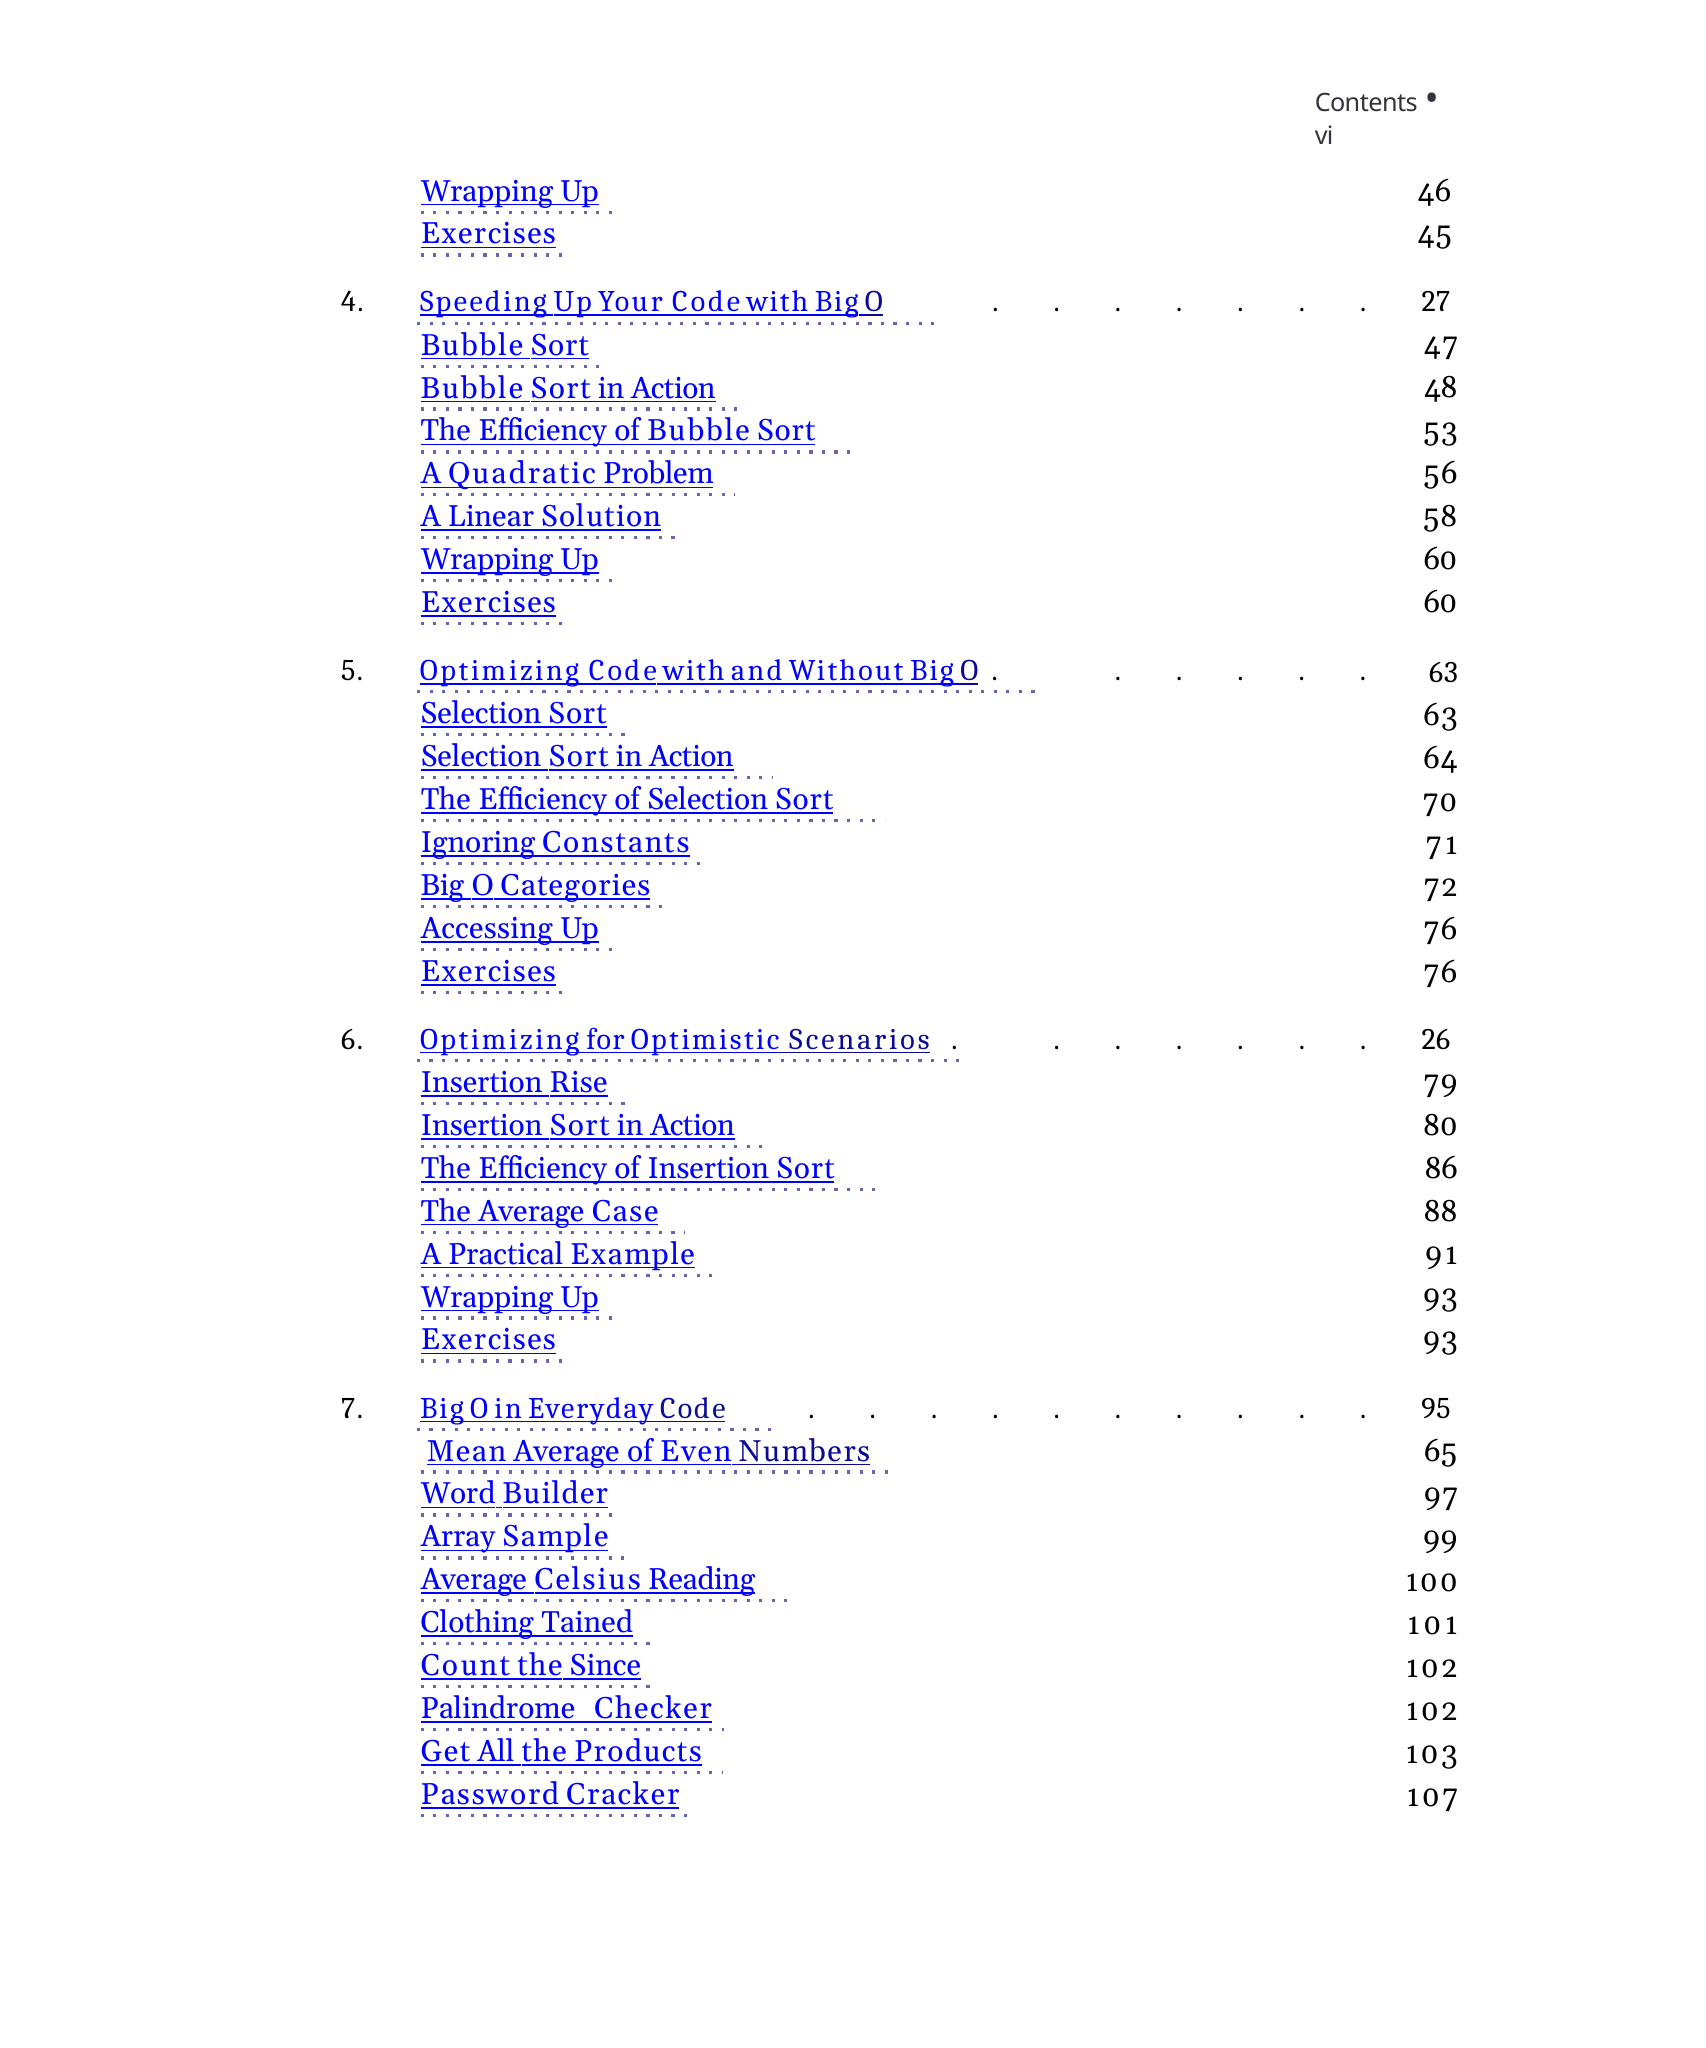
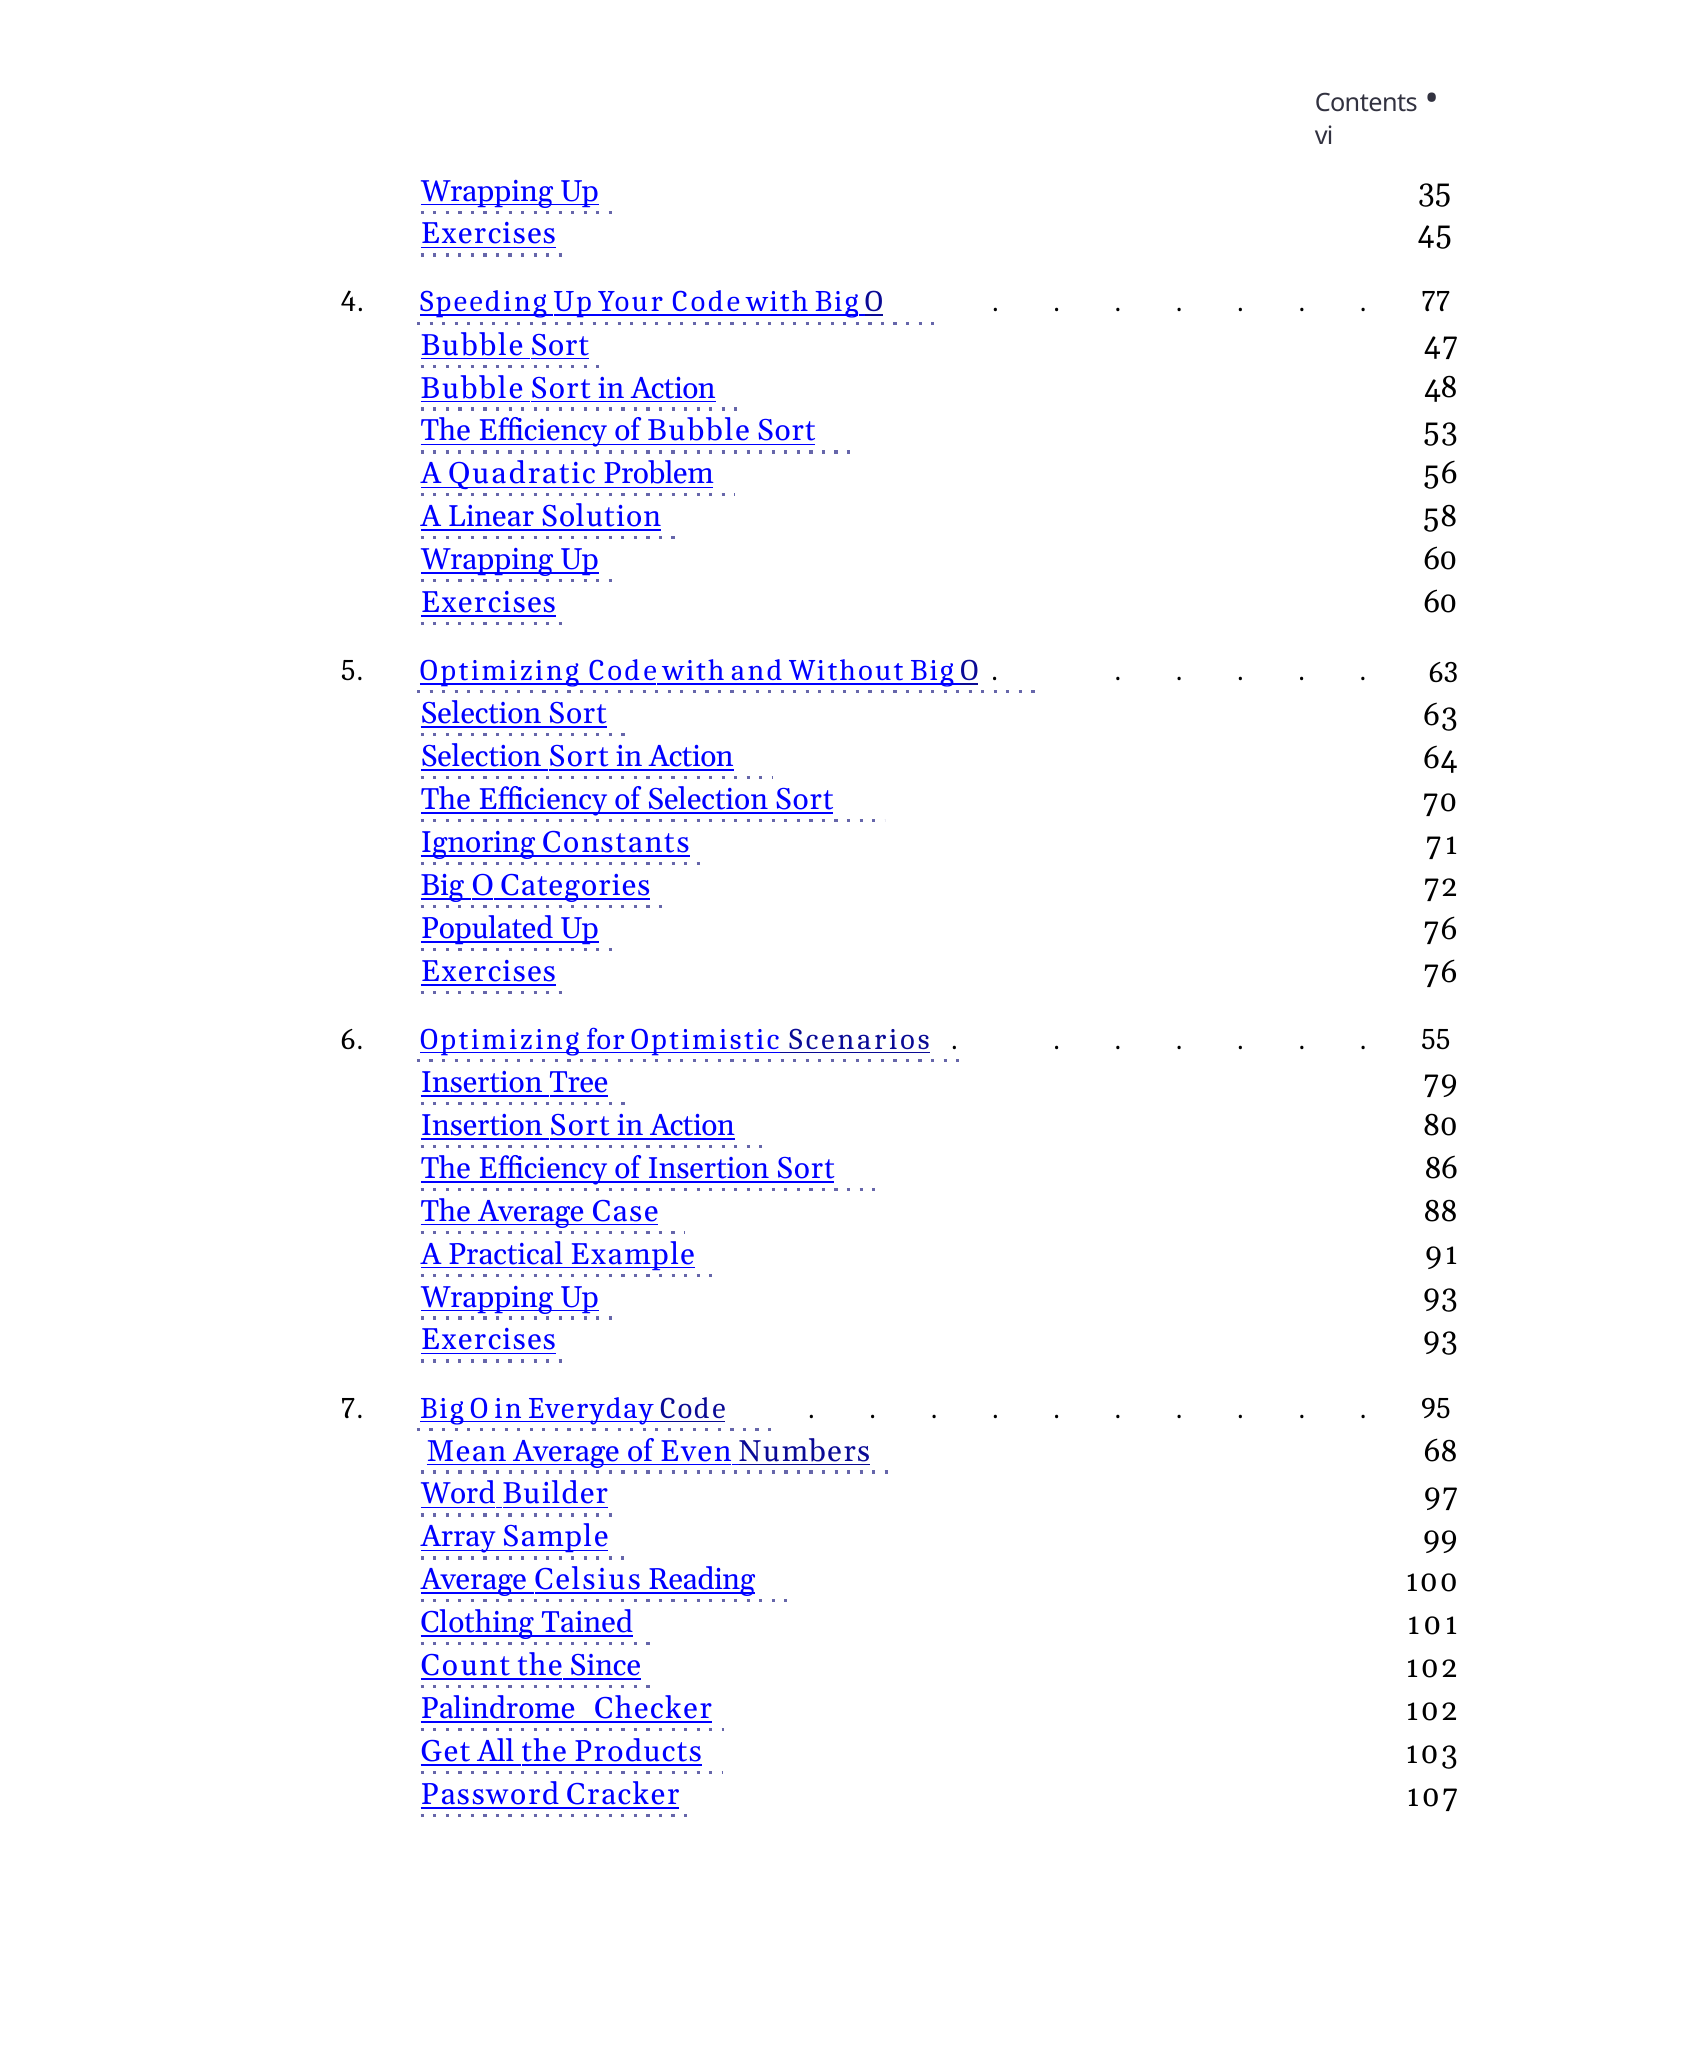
46: 46 -> 35 (1435, 191)
27: 27 -> 77 (1436, 302)
Accessing: Accessing -> Populated (487, 928)
26: 26 -> 55 (1436, 1039)
Rise: Rise -> Tree (579, 1082)
65: 65 -> 68 (1441, 1451)
